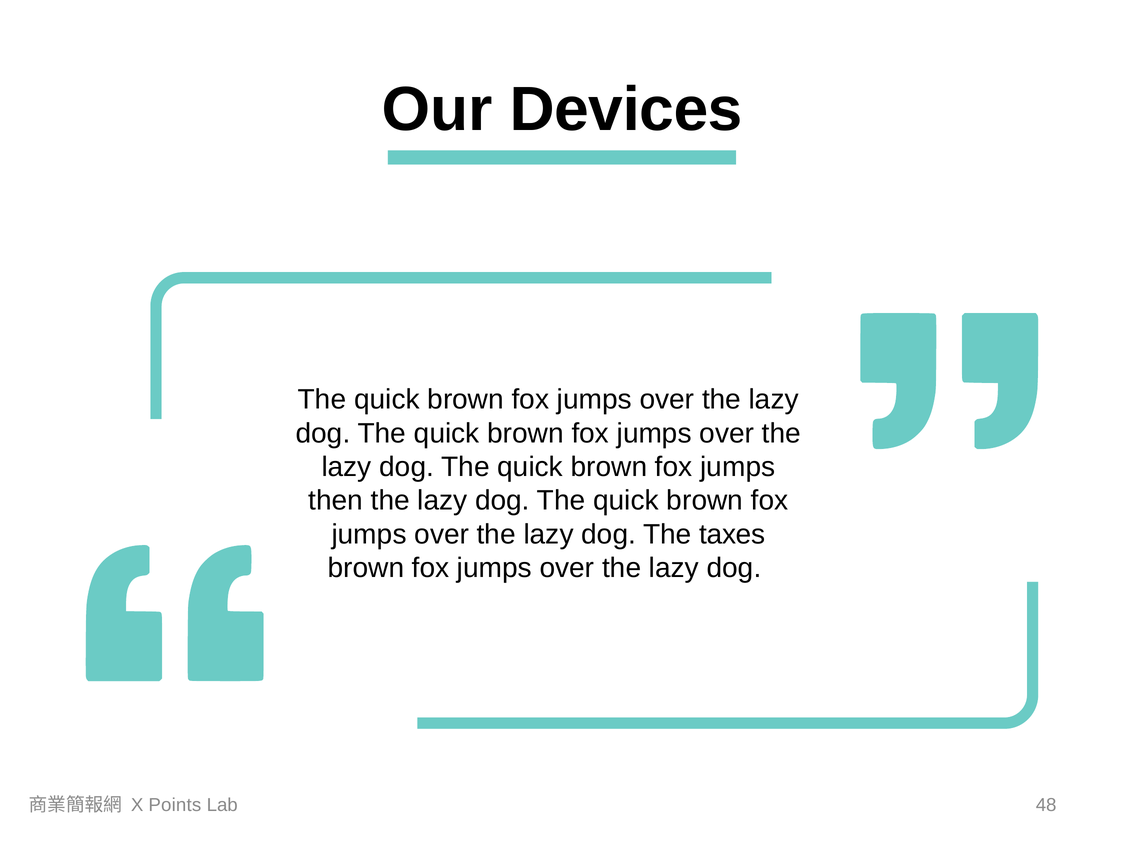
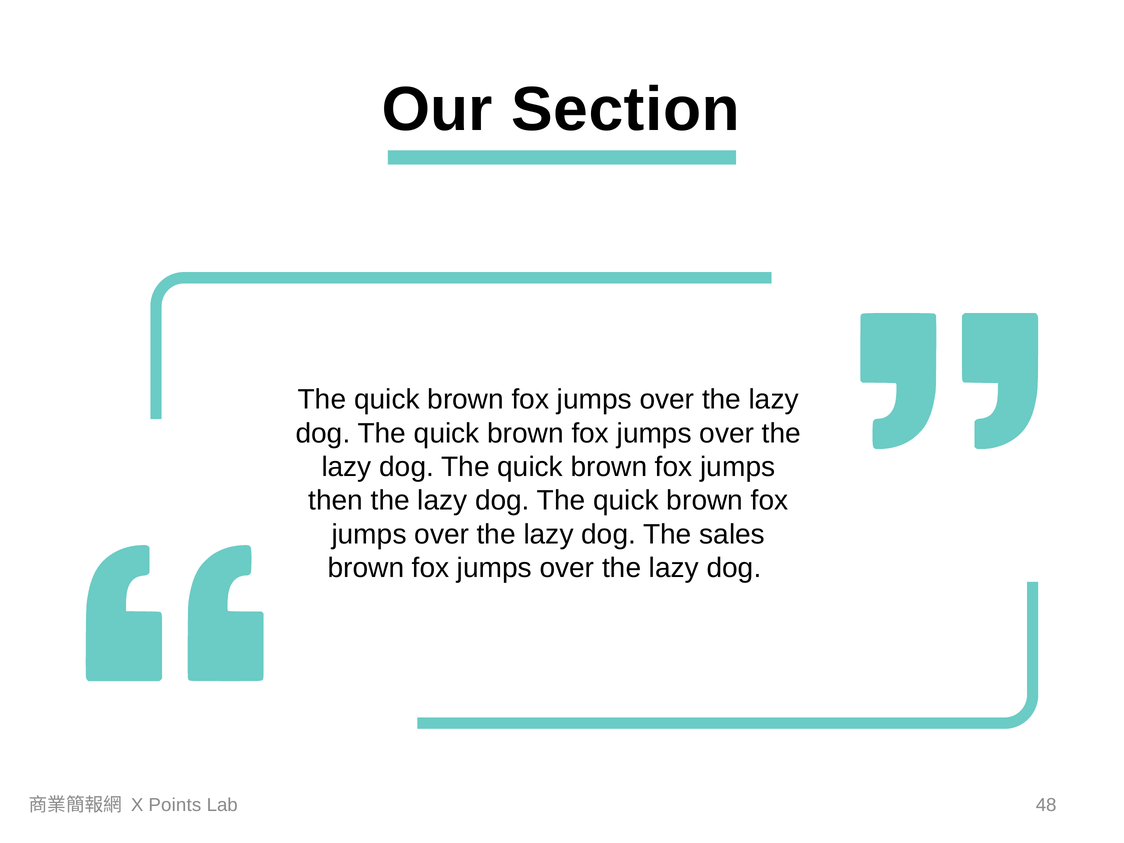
Devices: Devices -> Section (626, 109)
taxes: taxes -> sales (732, 534)
